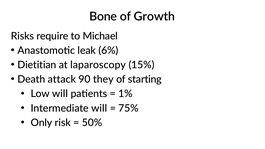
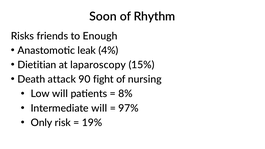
Bone: Bone -> Soon (103, 16)
Growth: Growth -> Rhythm (154, 16)
require: require -> friends (52, 36)
Michael: Michael -> Enough (100, 36)
6%: 6% -> 4% (108, 51)
they: they -> fight (103, 79)
starting: starting -> nursing (145, 79)
1%: 1% -> 8% (125, 94)
75%: 75% -> 97% (128, 108)
50%: 50% -> 19% (92, 123)
